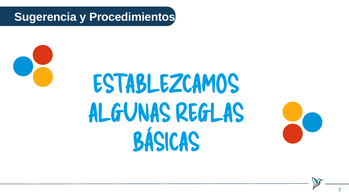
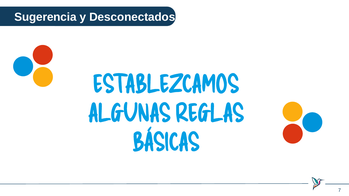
Procedimientos: Procedimientos -> Desconectados (132, 17)
